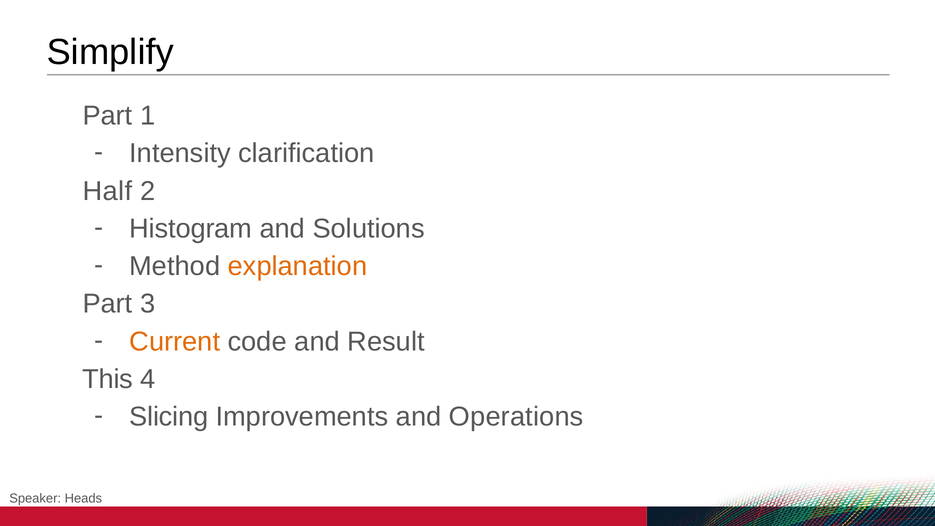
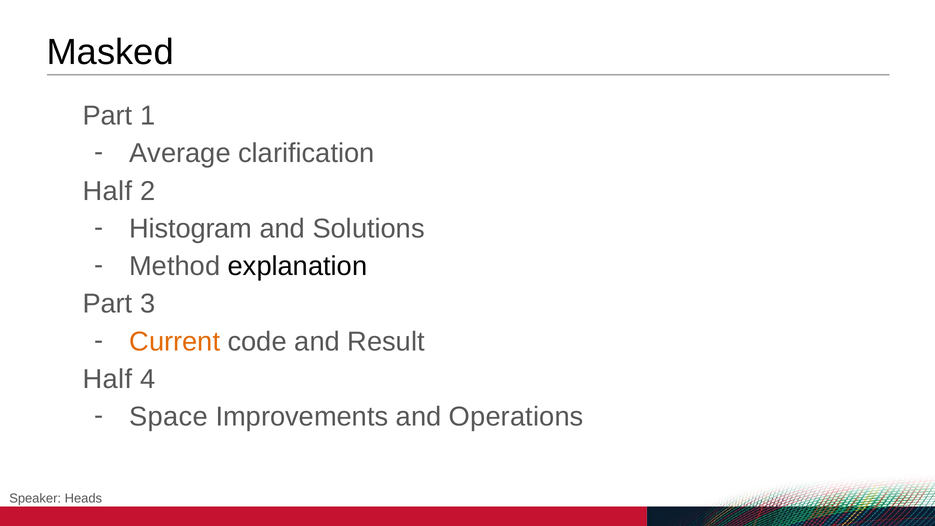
Simplify: Simplify -> Masked (110, 52)
Intensity: Intensity -> Average (180, 153)
explanation colour: orange -> black (297, 266)
This: This -> Half (107, 379)
Slicing: Slicing -> Space (169, 417)
